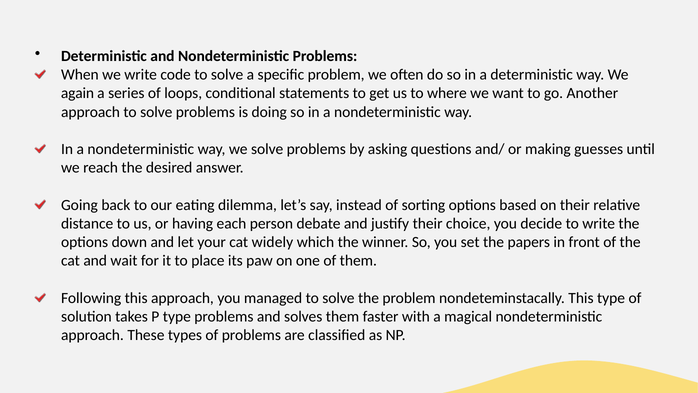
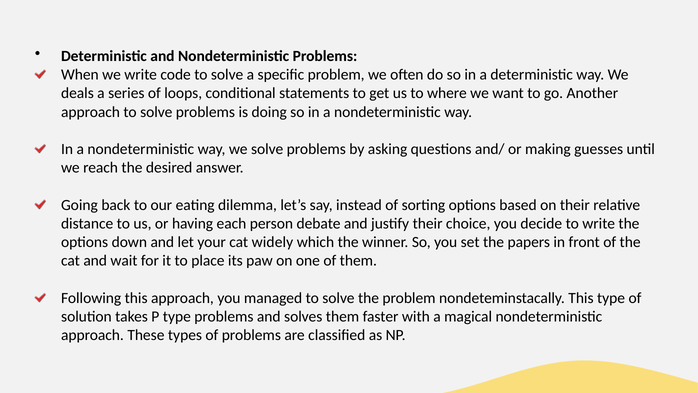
again: again -> deals (77, 93)
